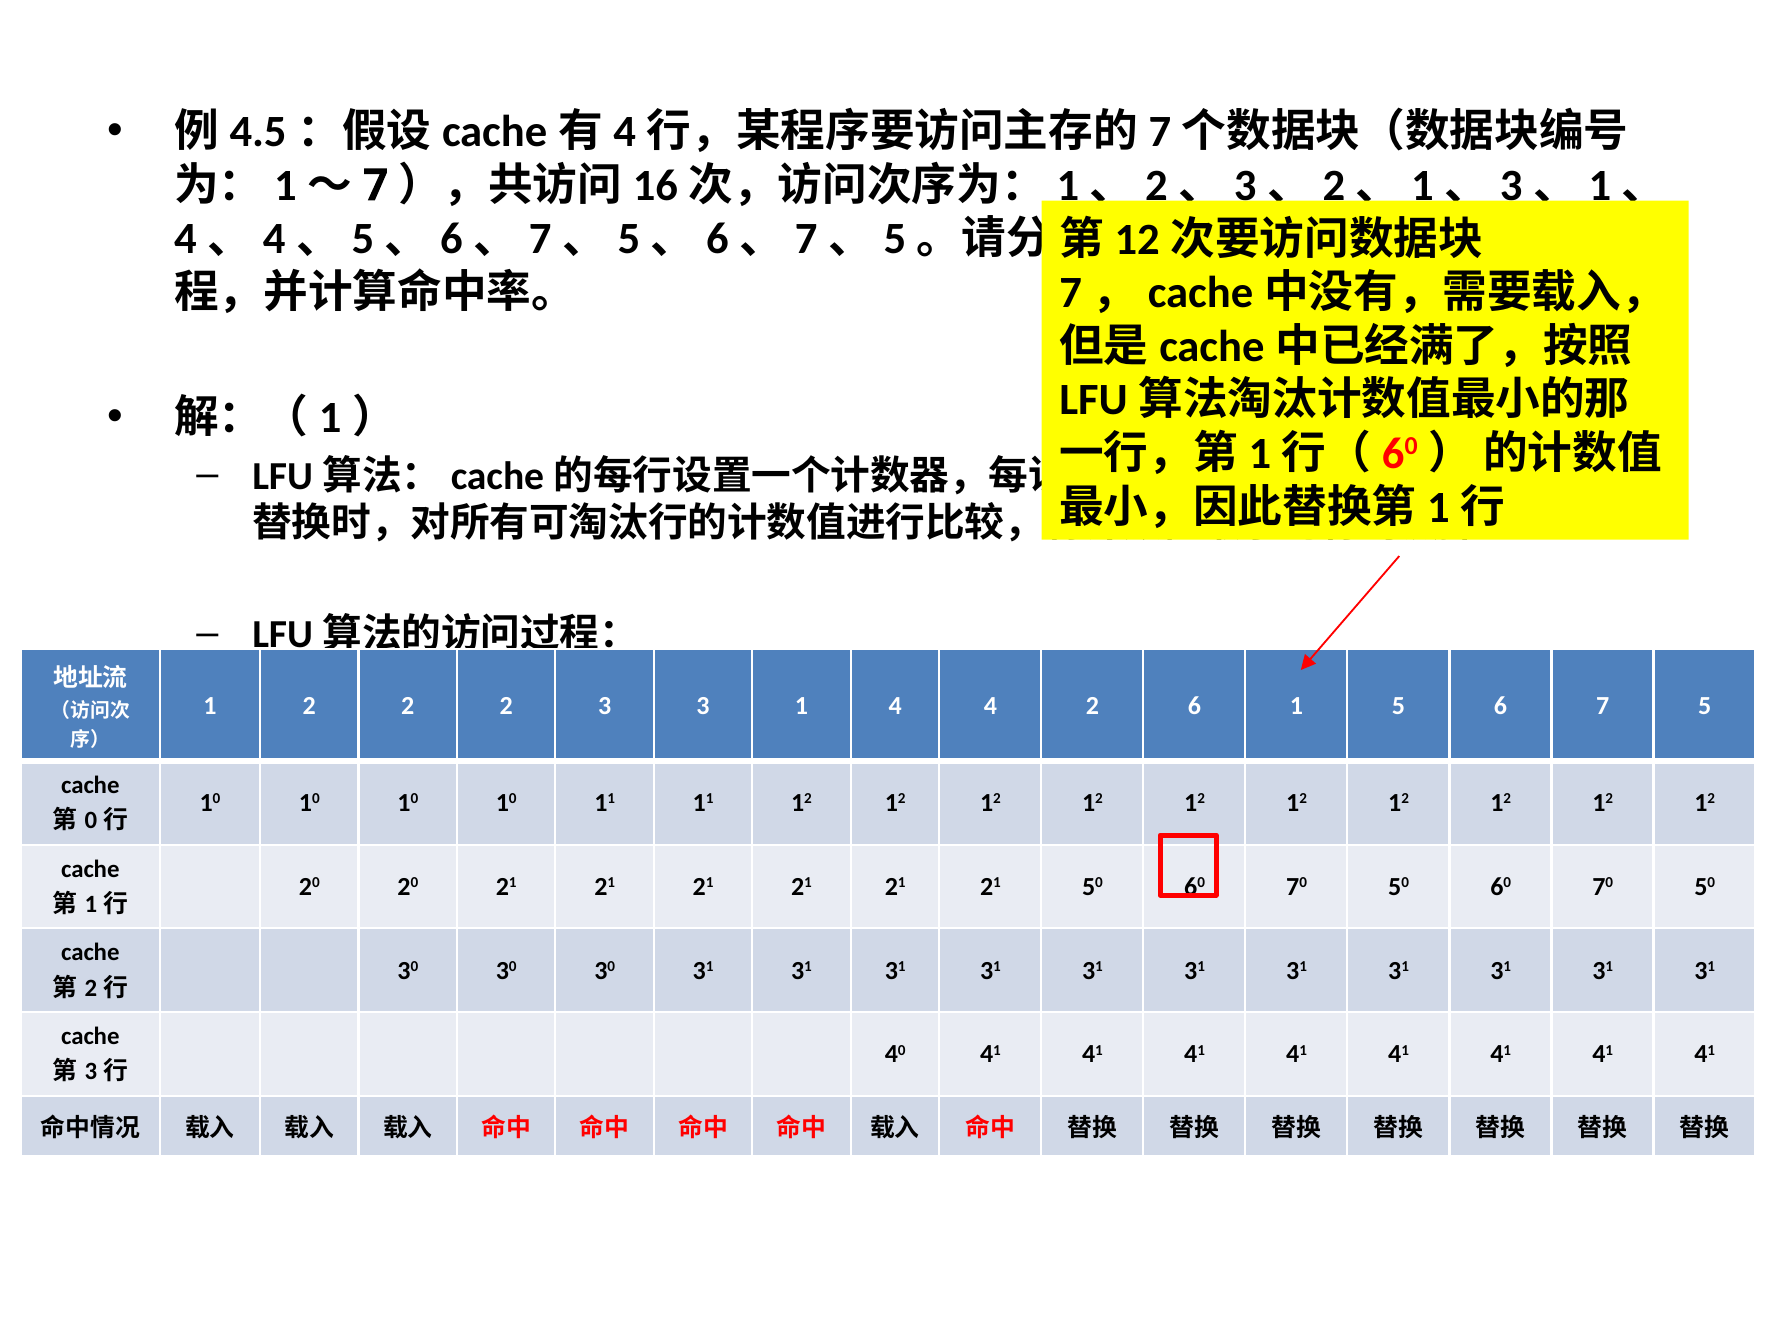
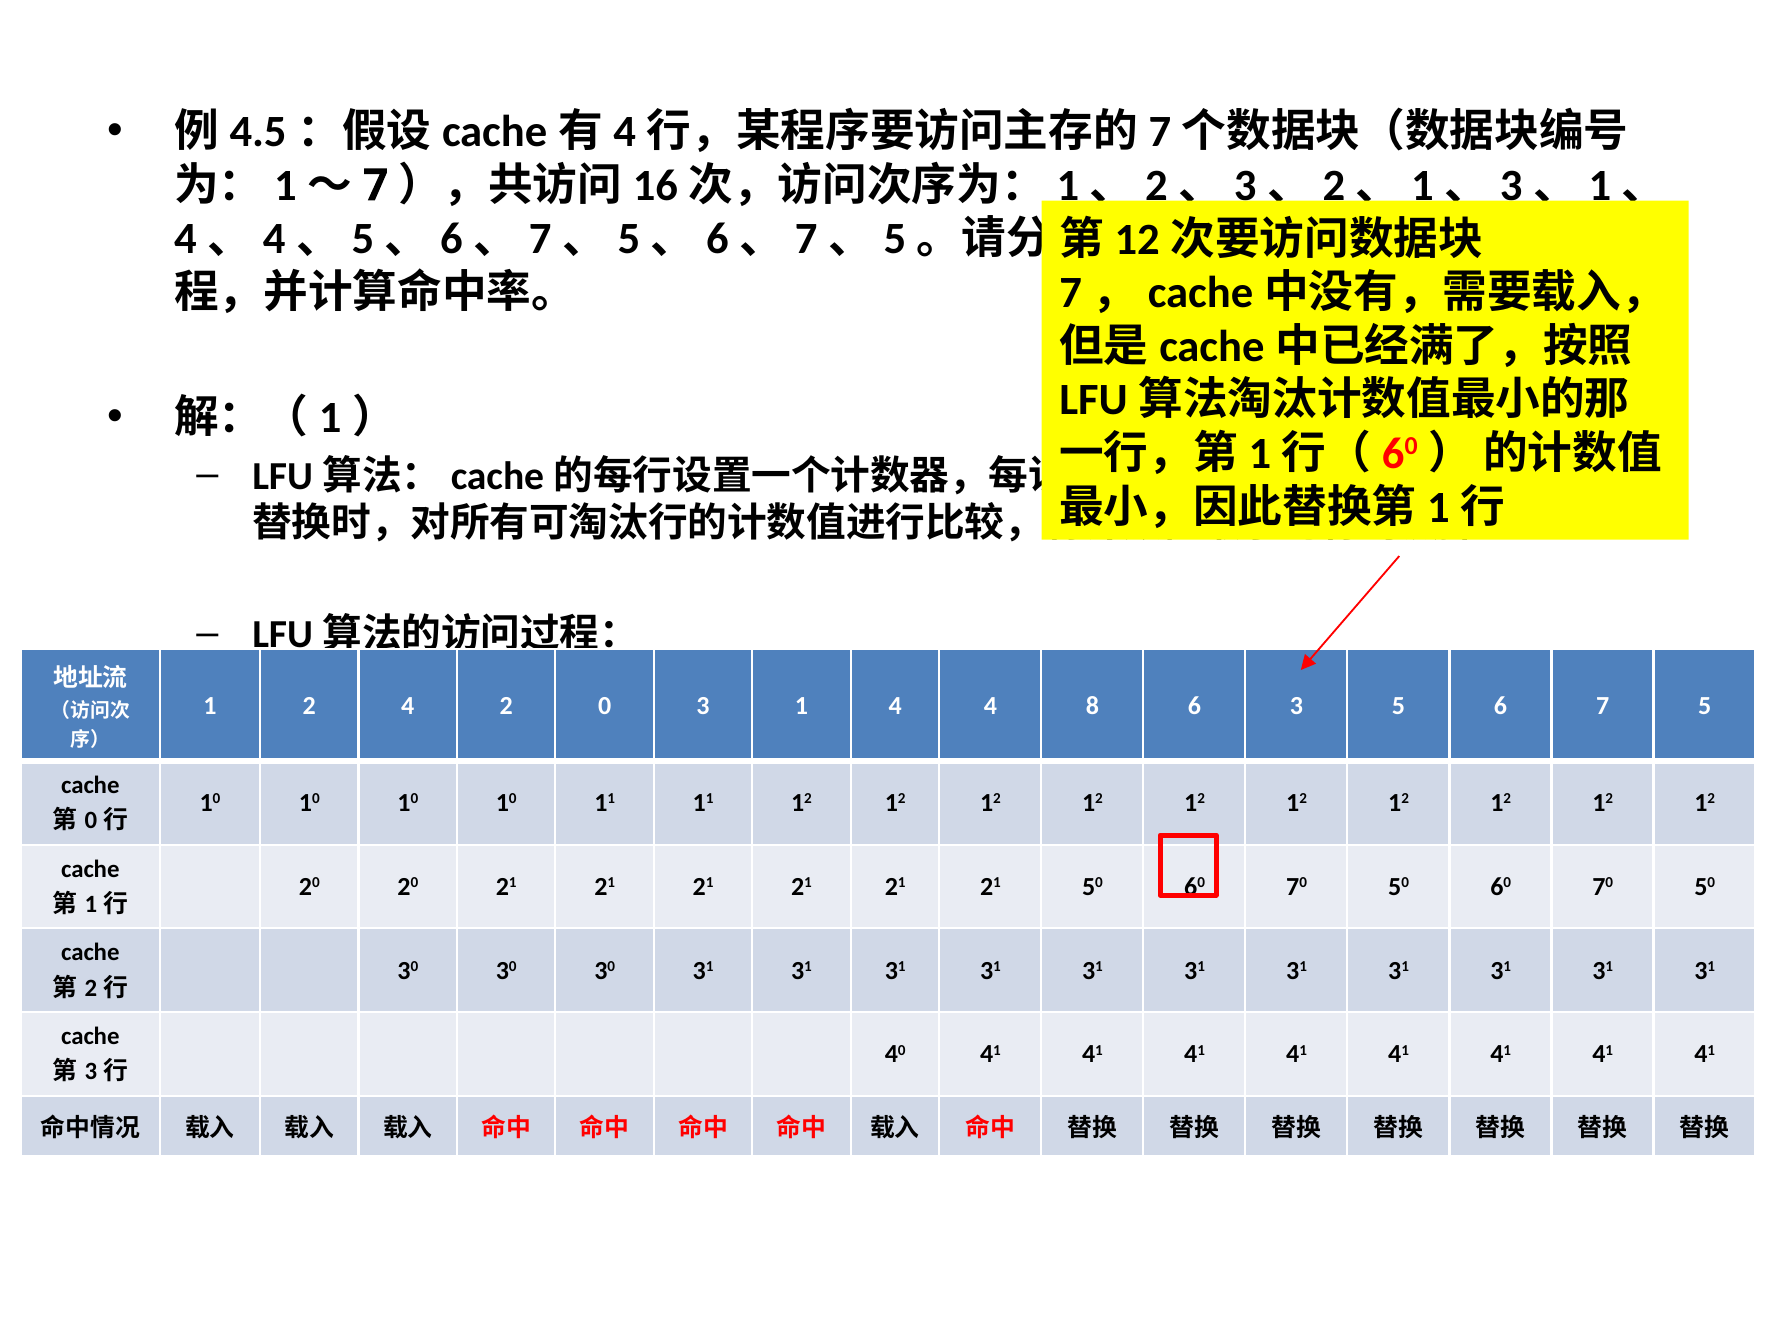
1 2 2: 2 -> 4 (408, 705)
2 3: 3 -> 0 (605, 705)
4 2: 2 -> 8 (1092, 705)
6 1: 1 -> 3 (1297, 705)
